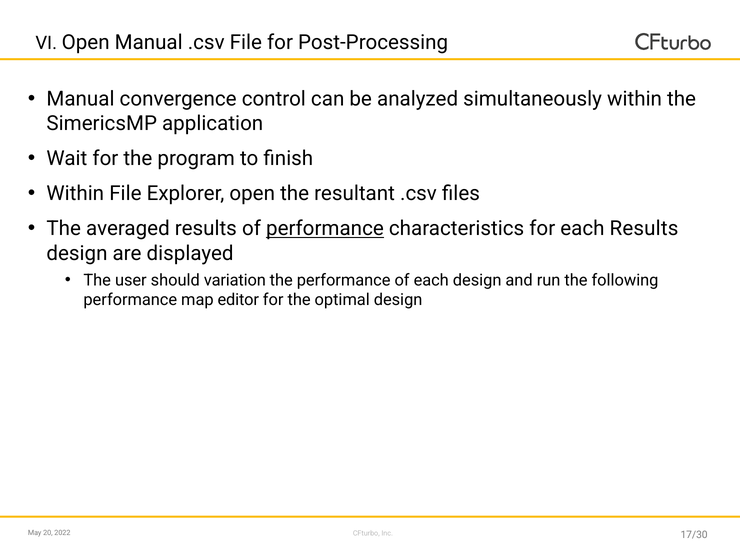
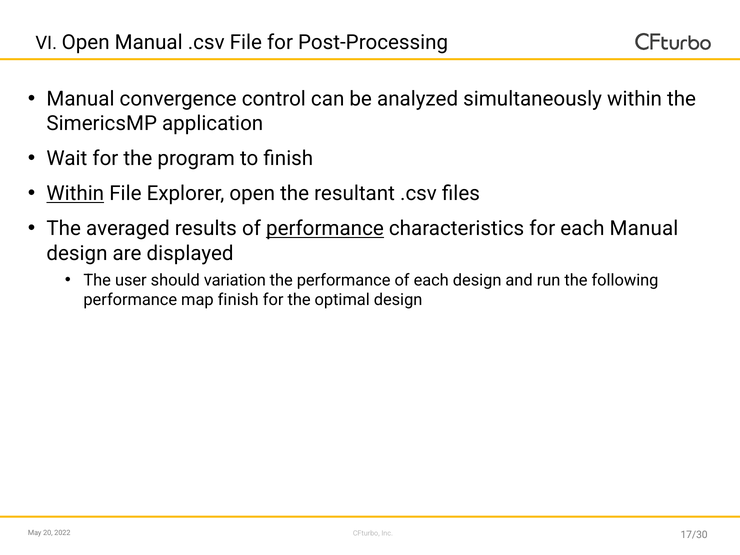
Within underline: none -> present (75, 194)
each Results: Results -> Manual (644, 229)
map editor: editor -> finish (238, 300)
